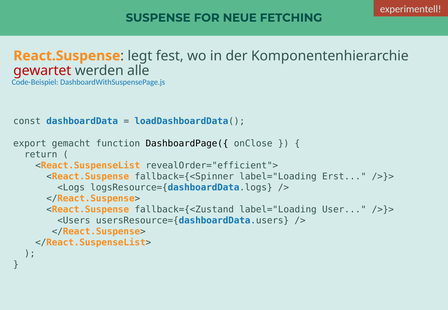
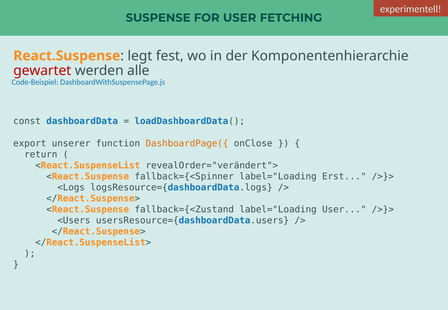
FOR NEUE: NEUE -> USER (240, 18)
gemacht: gemacht -> unserer (71, 143)
DashboardPage({ colour: black -> orange (187, 143)
revealOrder="efficient">: revealOrder="efficient"> -> revealOrder="verändert"> (212, 165)
